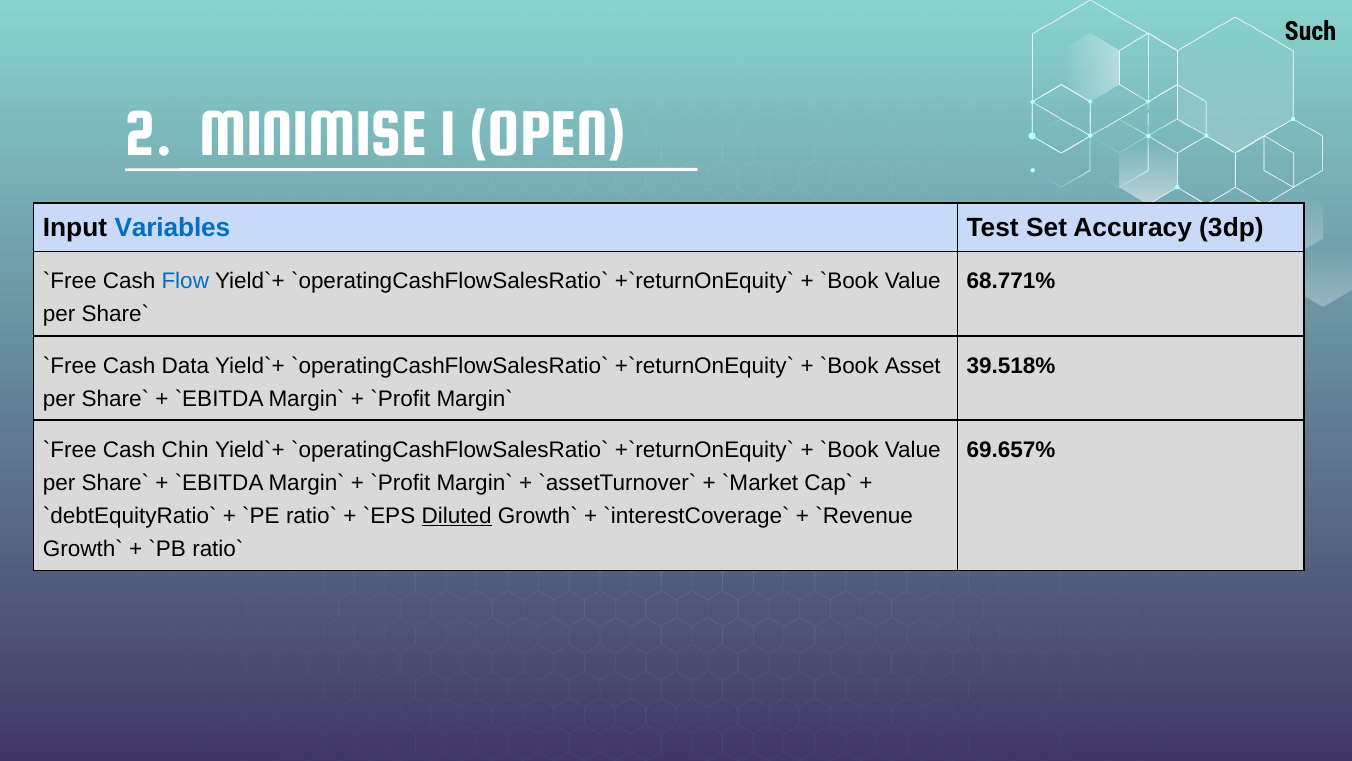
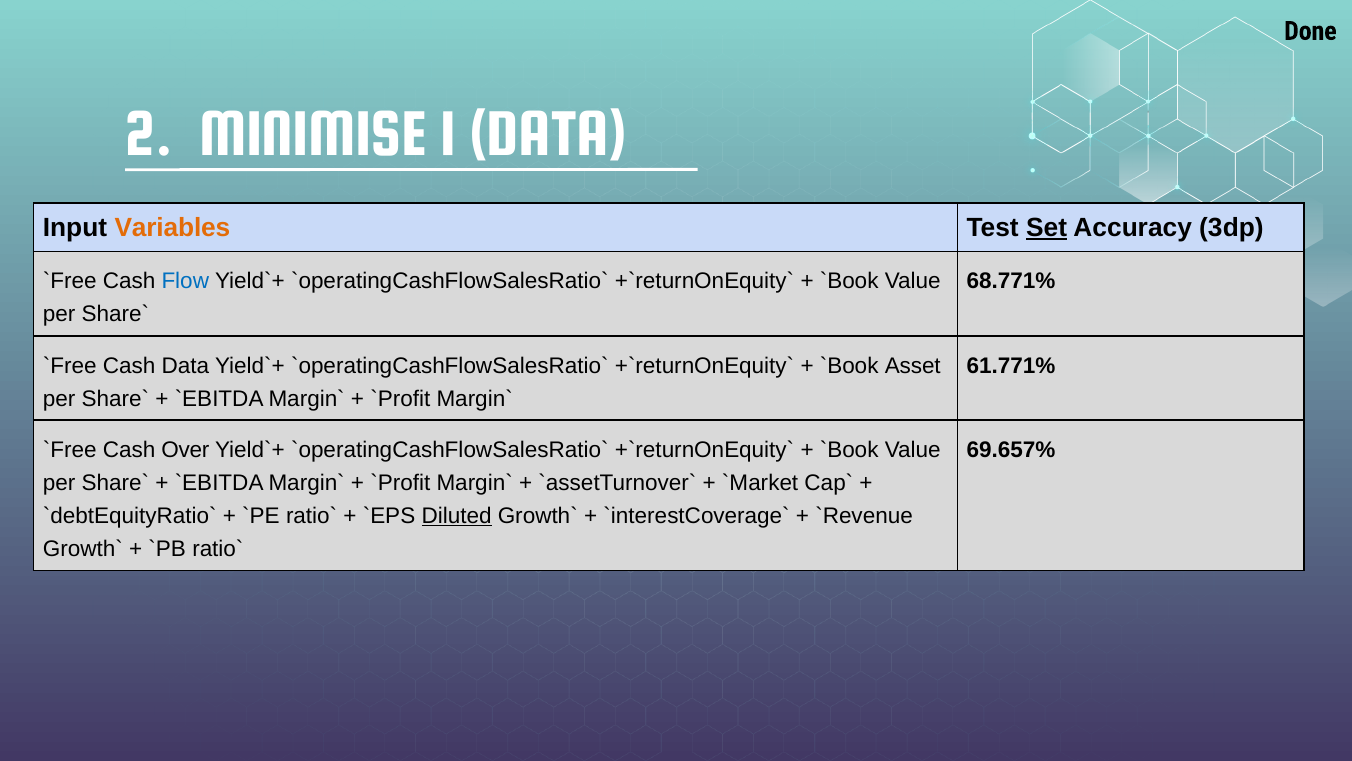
Such: Such -> Done (1310, 31)
1 OPEN: OPEN -> DATA (548, 133)
Variables colour: blue -> orange (172, 228)
Set underline: none -> present (1047, 228)
39.518%: 39.518% -> 61.771% (1011, 366)
Chin: Chin -> Over (185, 450)
